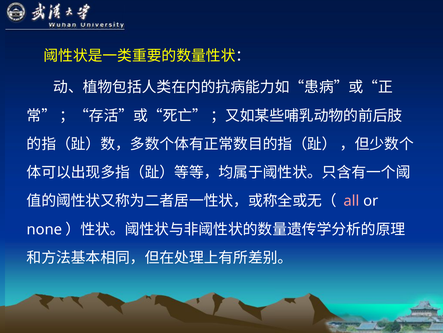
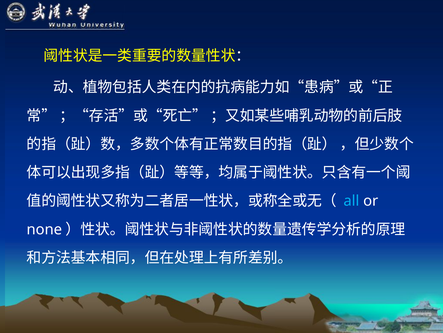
all colour: pink -> light blue (351, 201)
